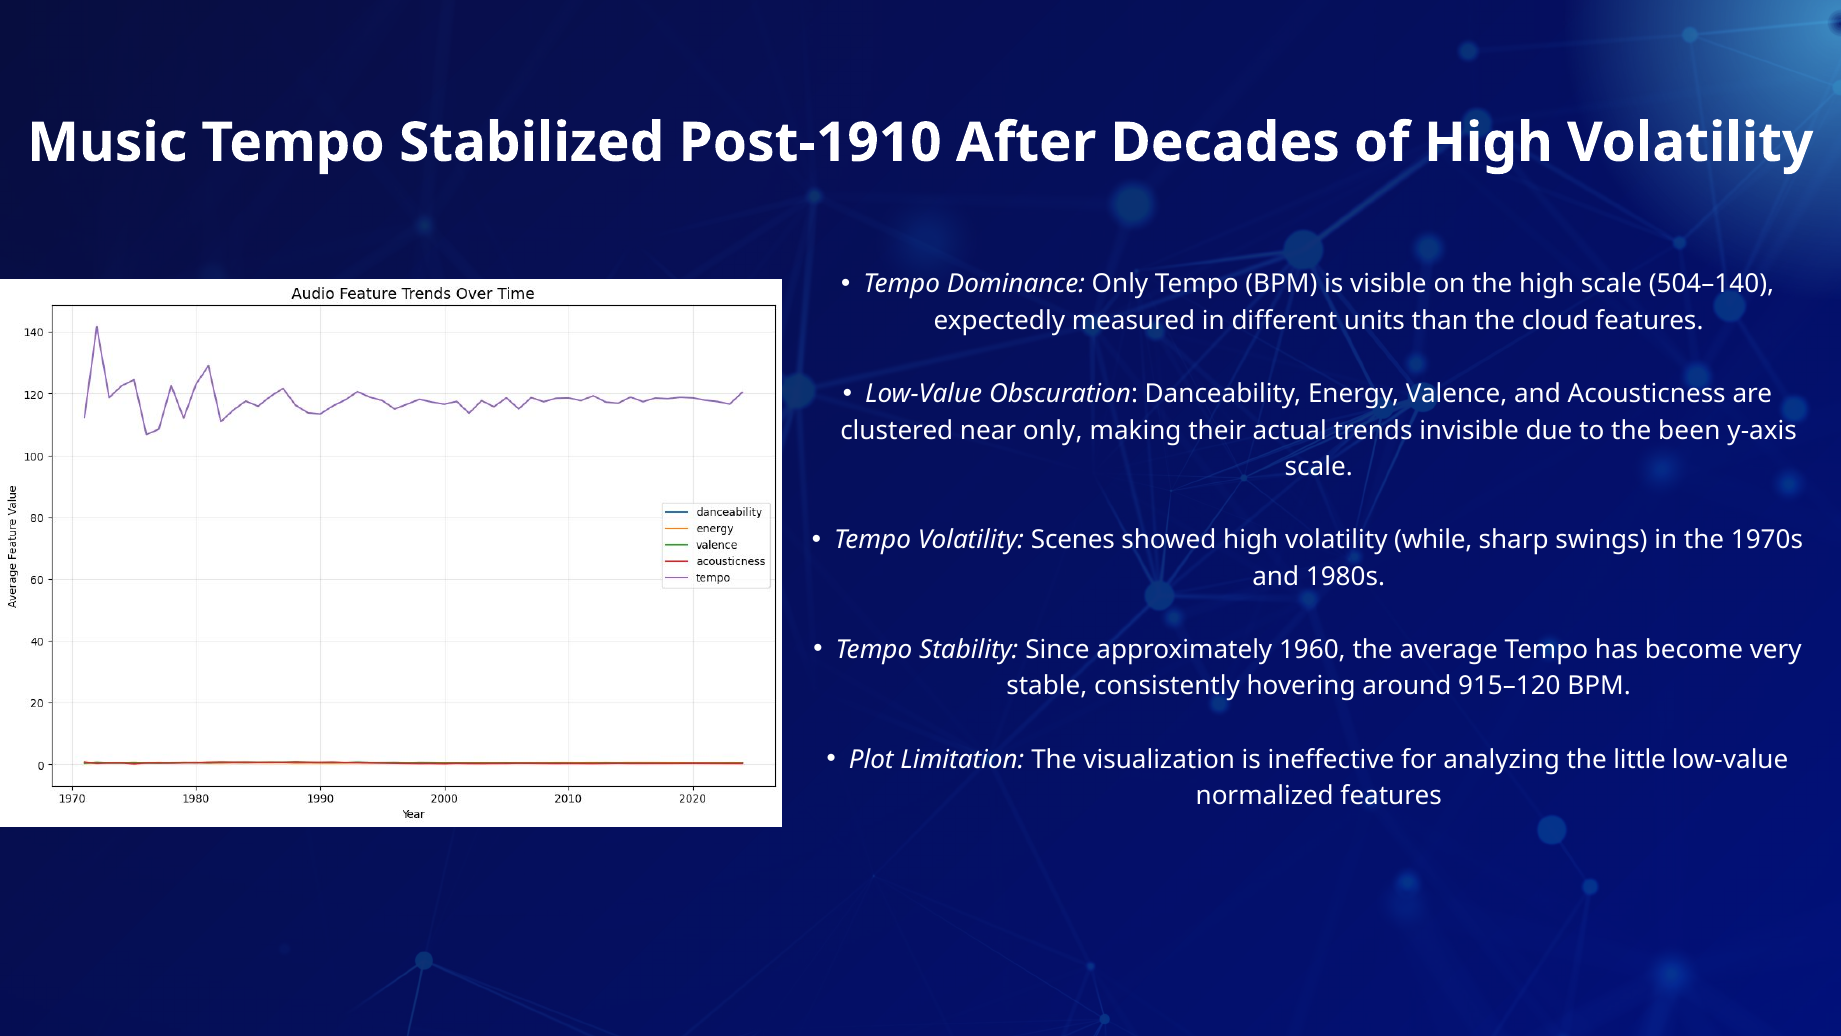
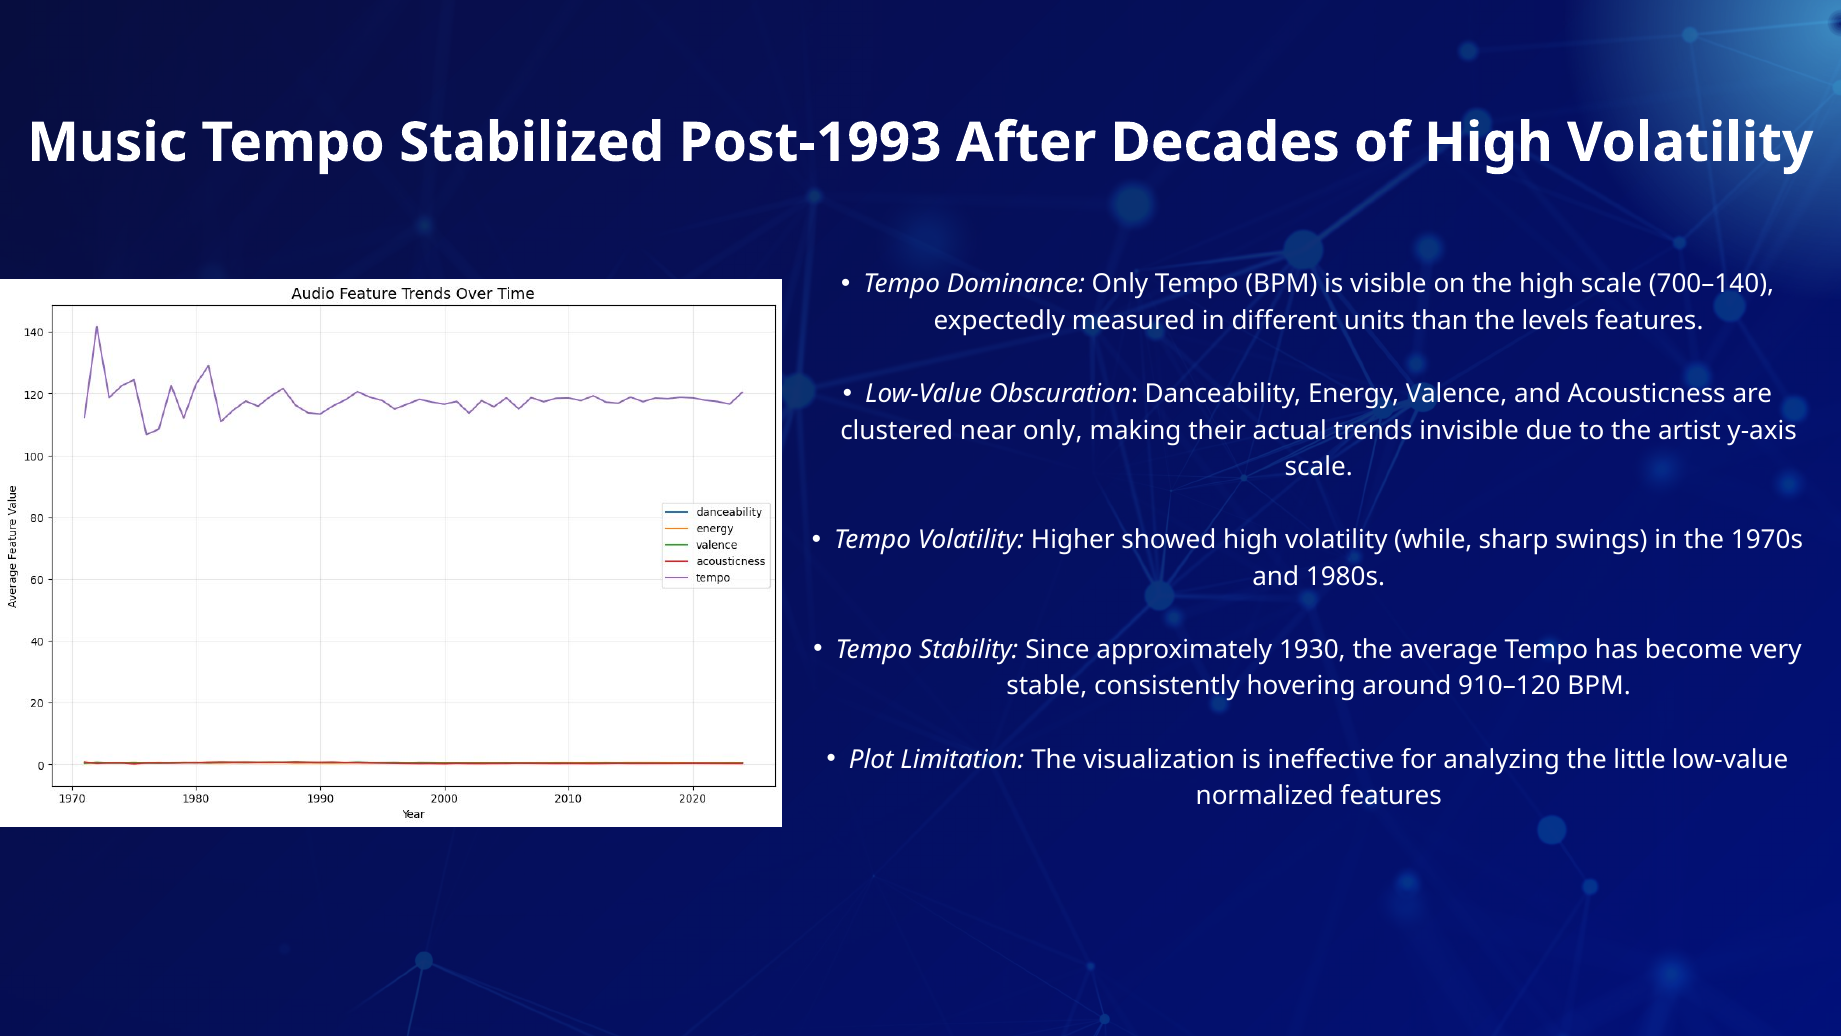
Post-1910: Post-1910 -> Post-1993 (810, 143)
504–140: 504–140 -> 700–140 (1711, 284)
cloud: cloud -> levels (1555, 321)
been: been -> artist (1689, 430)
Scenes: Scenes -> Higher (1073, 540)
1960: 1960 -> 1930 (1312, 650)
915–120: 915–120 -> 910–120 (1509, 686)
